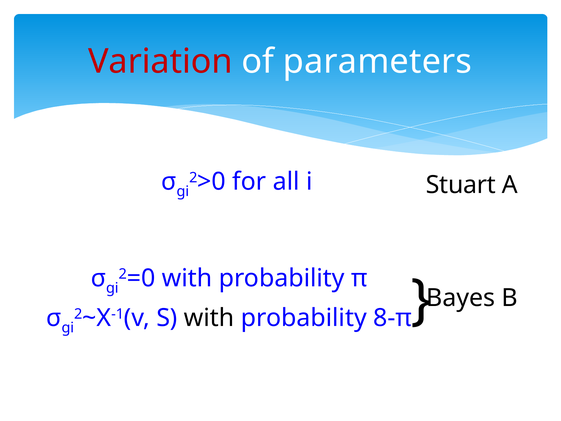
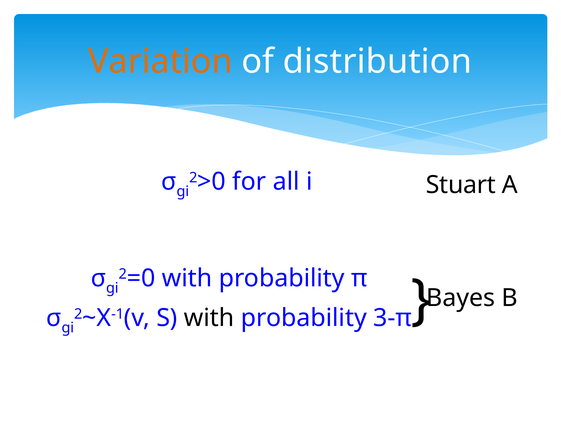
Variation colour: red -> orange (160, 62)
parameters: parameters -> distribution (377, 62)
8-π: 8-π -> 3-π (393, 318)
